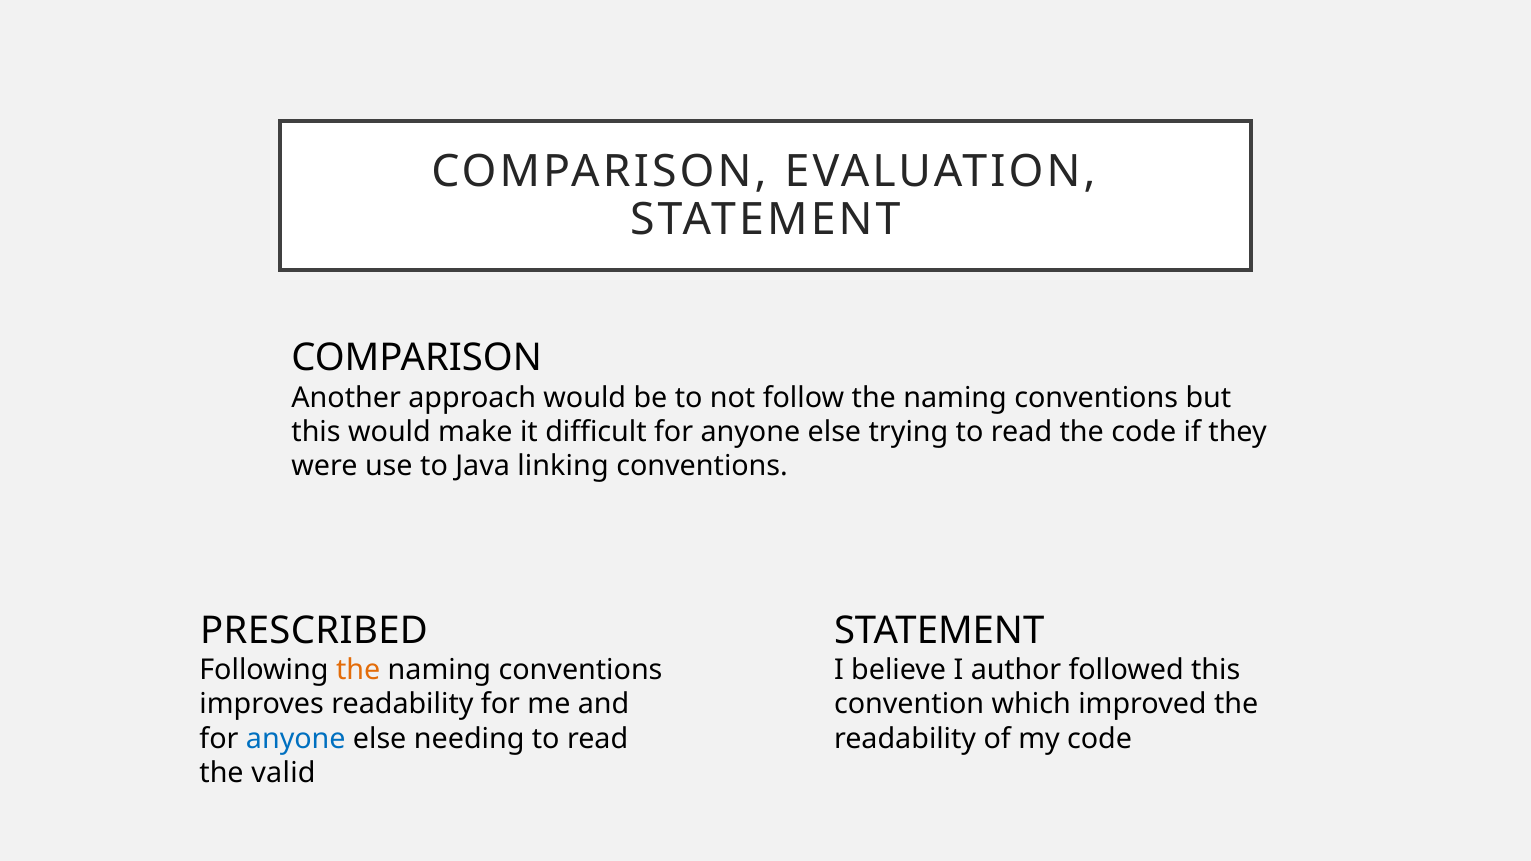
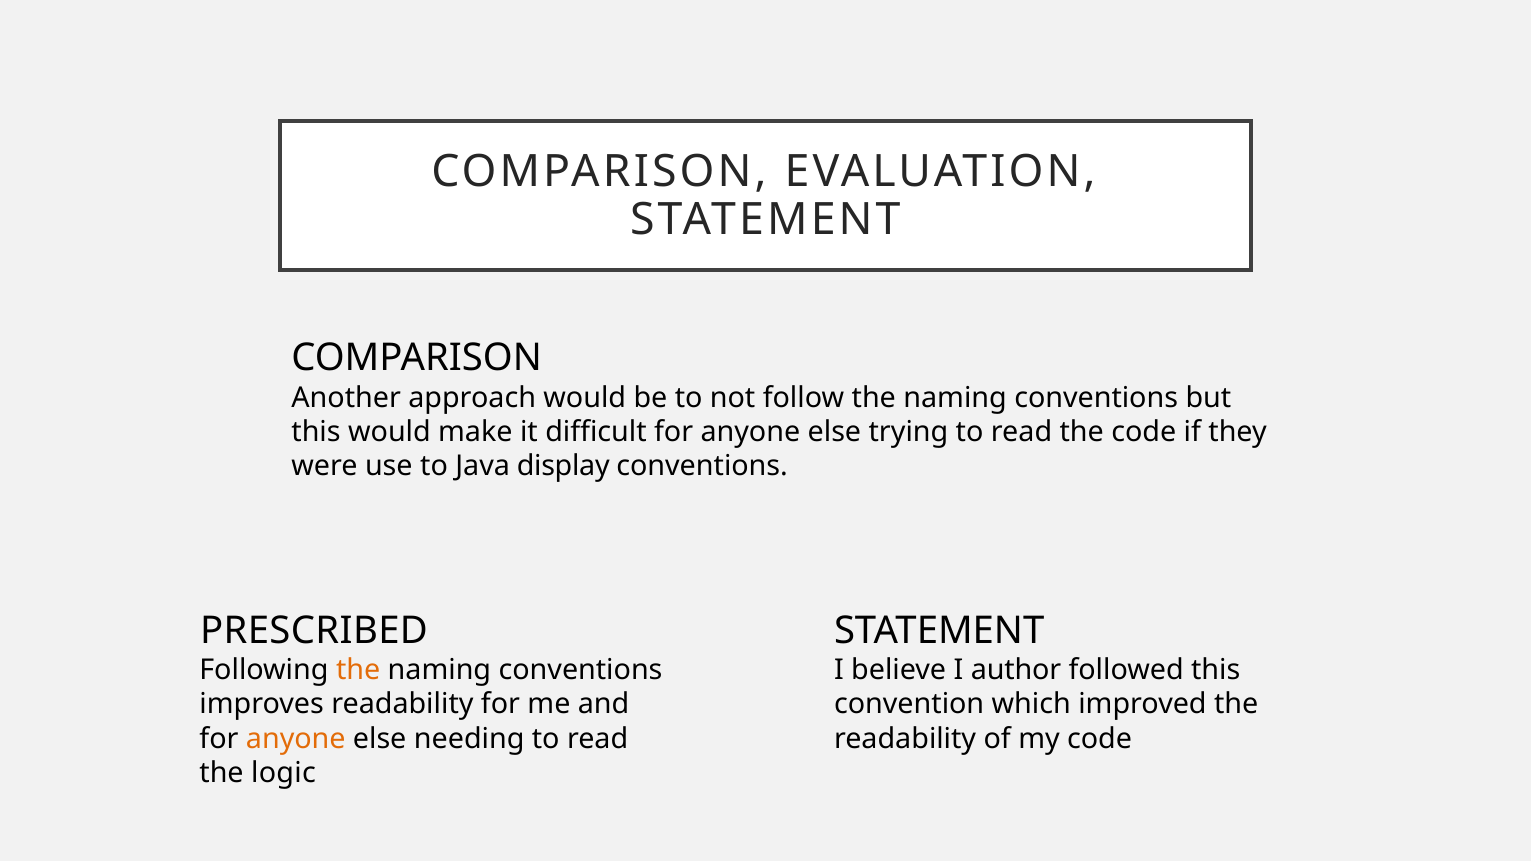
linking: linking -> display (563, 467)
anyone colour: blue -> orange (296, 739)
valid: valid -> logic (284, 773)
